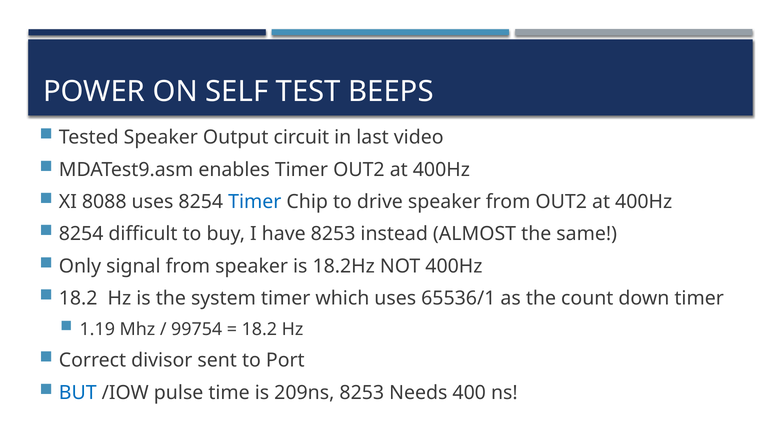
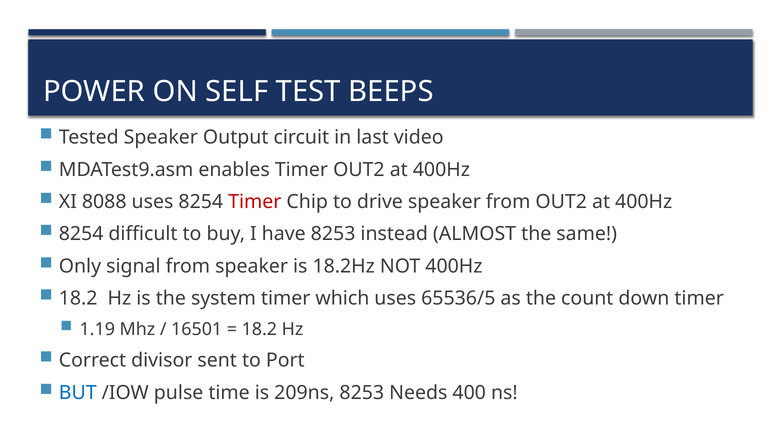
Timer colour: blue -> red (255, 202)
65536/1: 65536/1 -> 65536/5 (458, 299)
99754: 99754 -> 16501 (197, 329)
